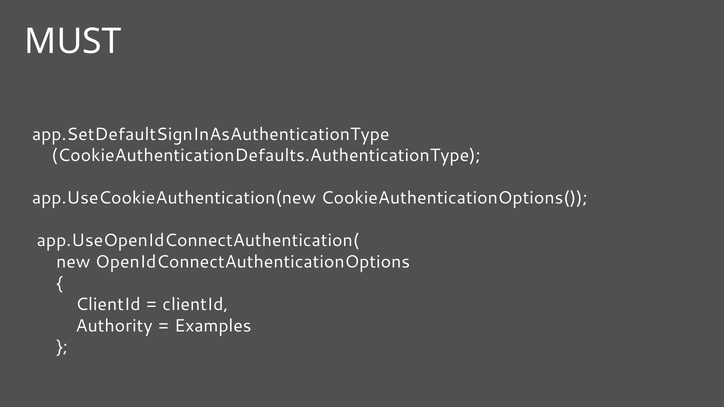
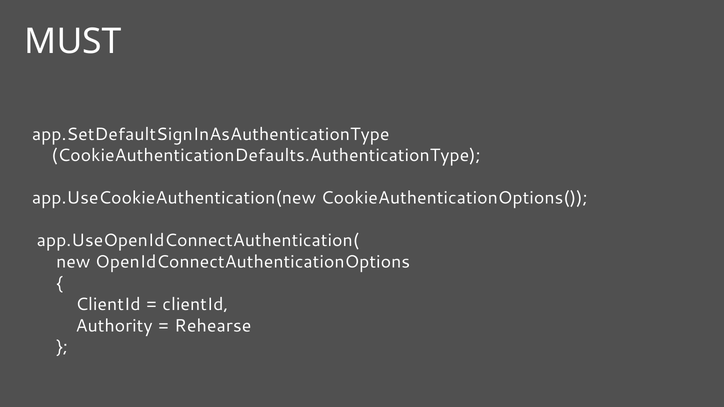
Examples: Examples -> Rehearse (213, 326)
